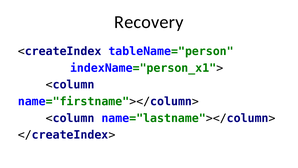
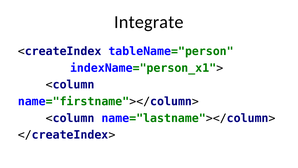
Recovery: Recovery -> Integrate (149, 22)
